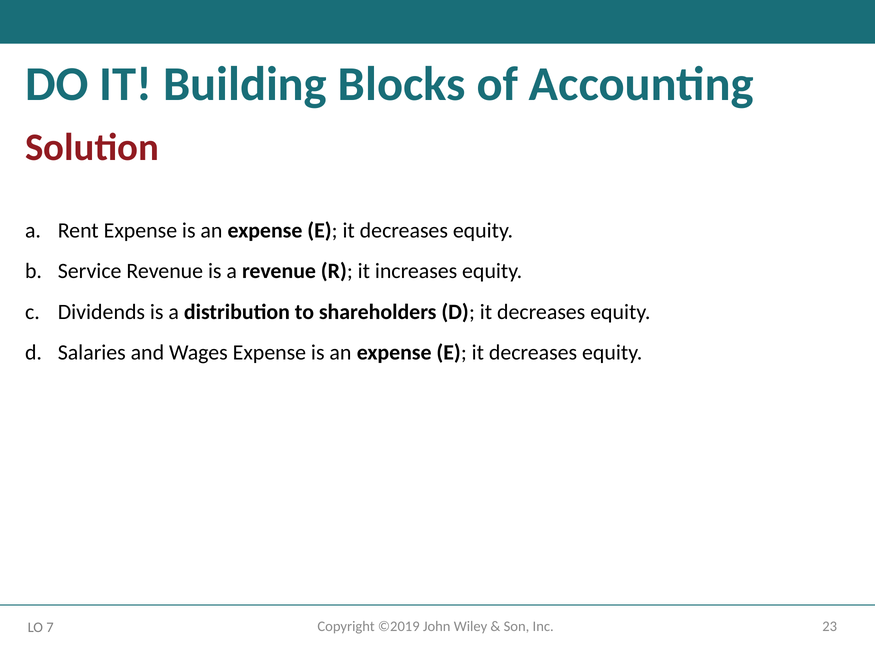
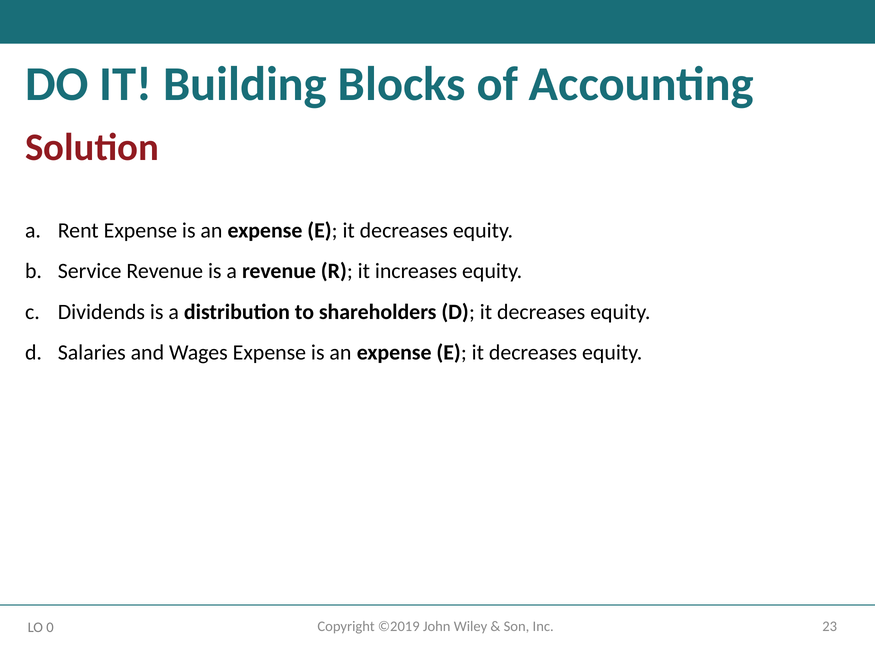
7: 7 -> 0 (50, 627)
